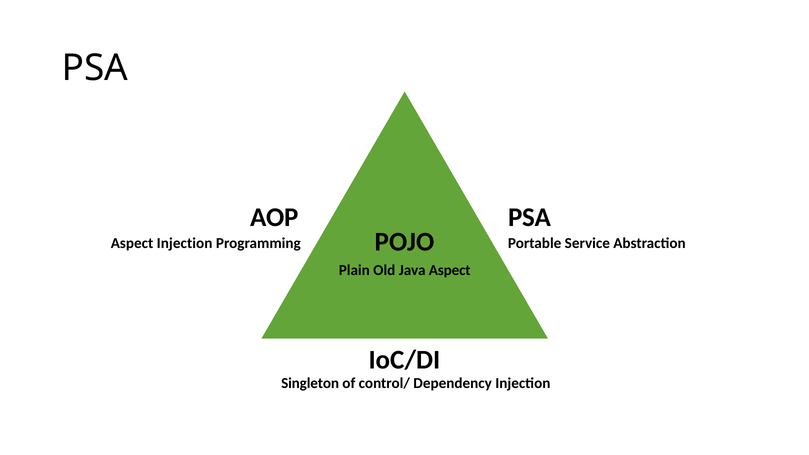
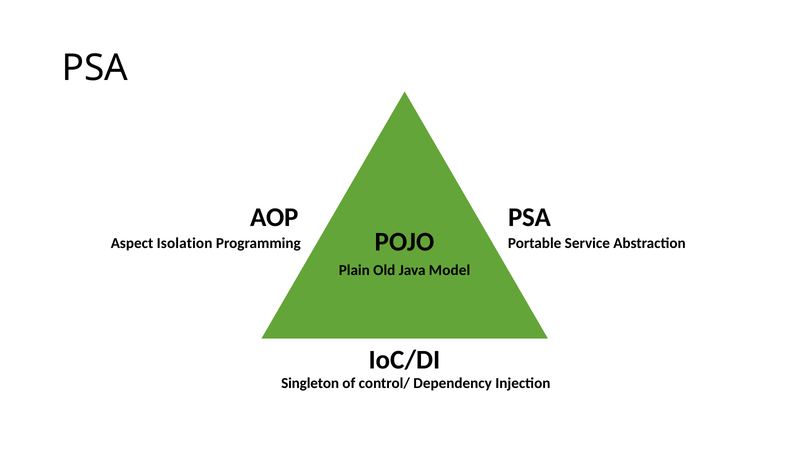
Aspect Injection: Injection -> Isolation (185, 243)
Java Aspect: Aspect -> Model (450, 270)
